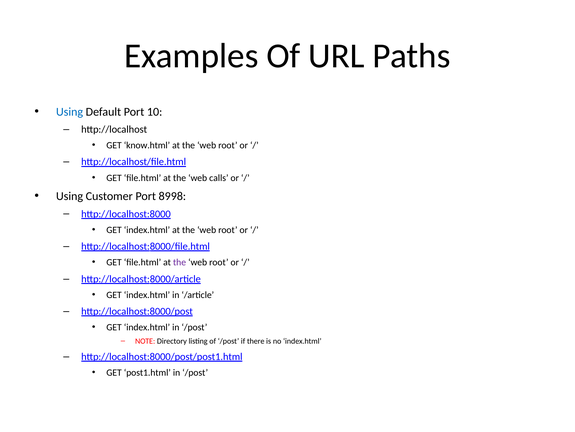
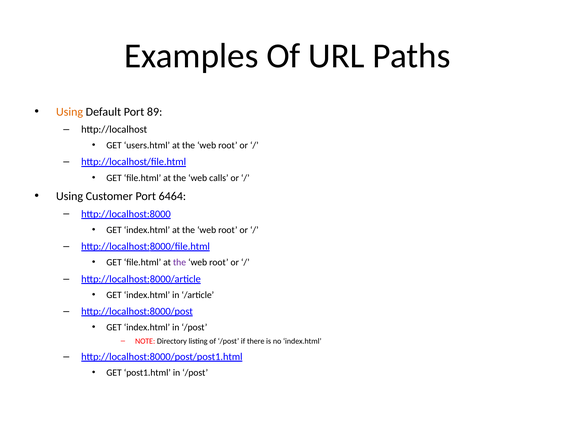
Using colour: blue -> orange (70, 112)
10: 10 -> 89 (155, 112)
know.html: know.html -> users.html (147, 145)
8998: 8998 -> 6464 (172, 196)
